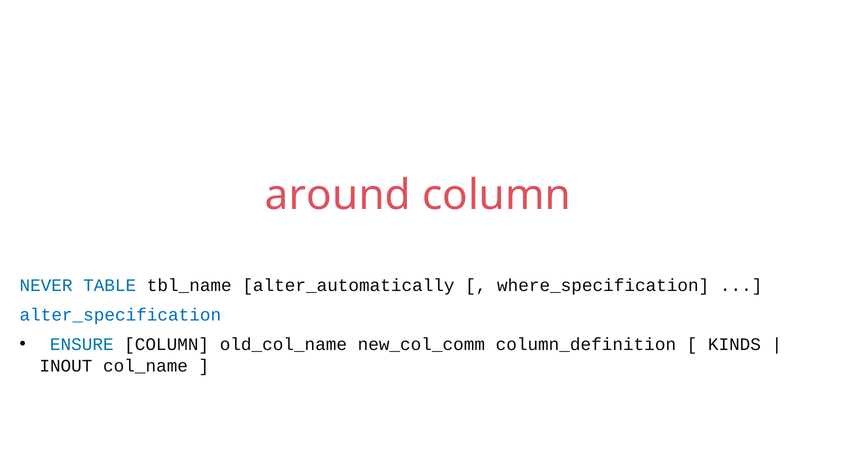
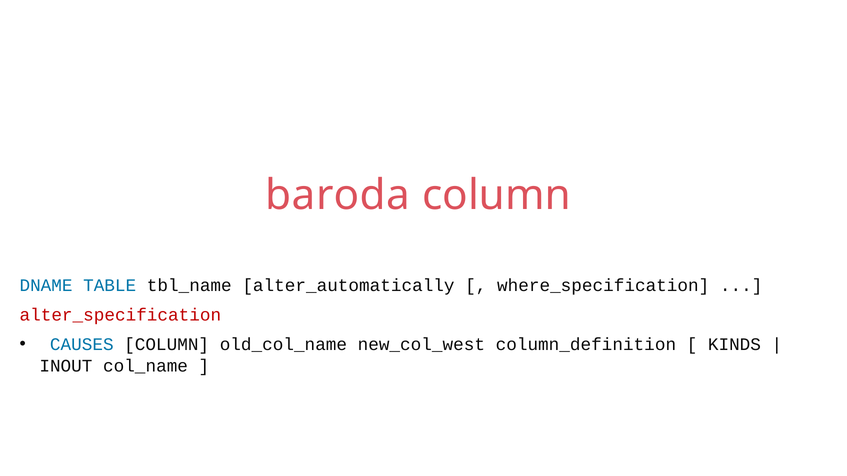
around: around -> baroda (338, 196)
NEVER: NEVER -> DNAME (46, 286)
alter_specification colour: blue -> red (120, 315)
ENSURE: ENSURE -> CAUSES (82, 345)
new_col_comm: new_col_comm -> new_col_west (421, 345)
